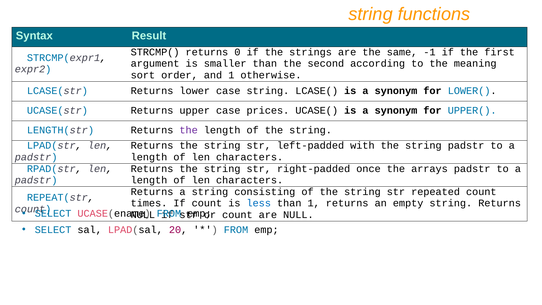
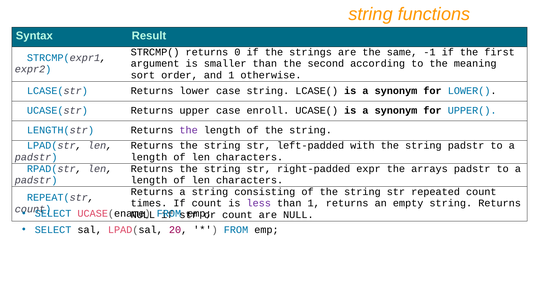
prices: prices -> enroll (268, 110)
once: once -> expr (369, 169)
less colour: blue -> purple (259, 203)
